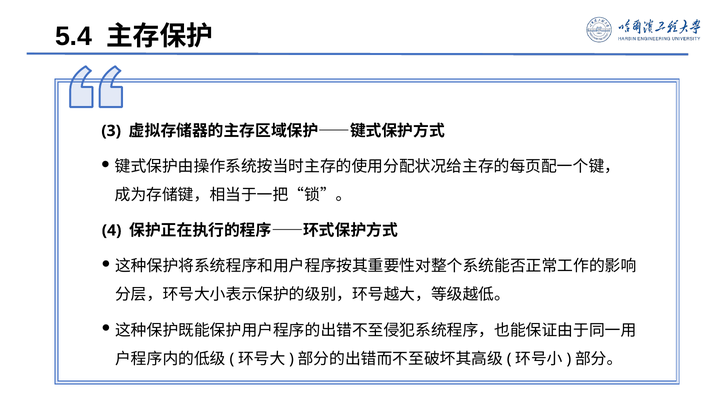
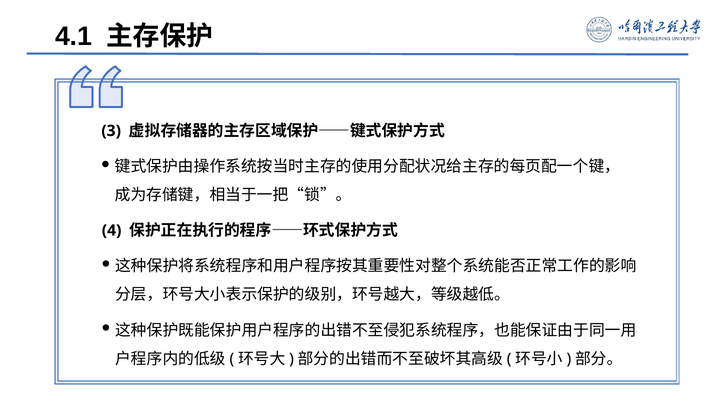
5.4: 5.4 -> 4.1 (74, 36)
